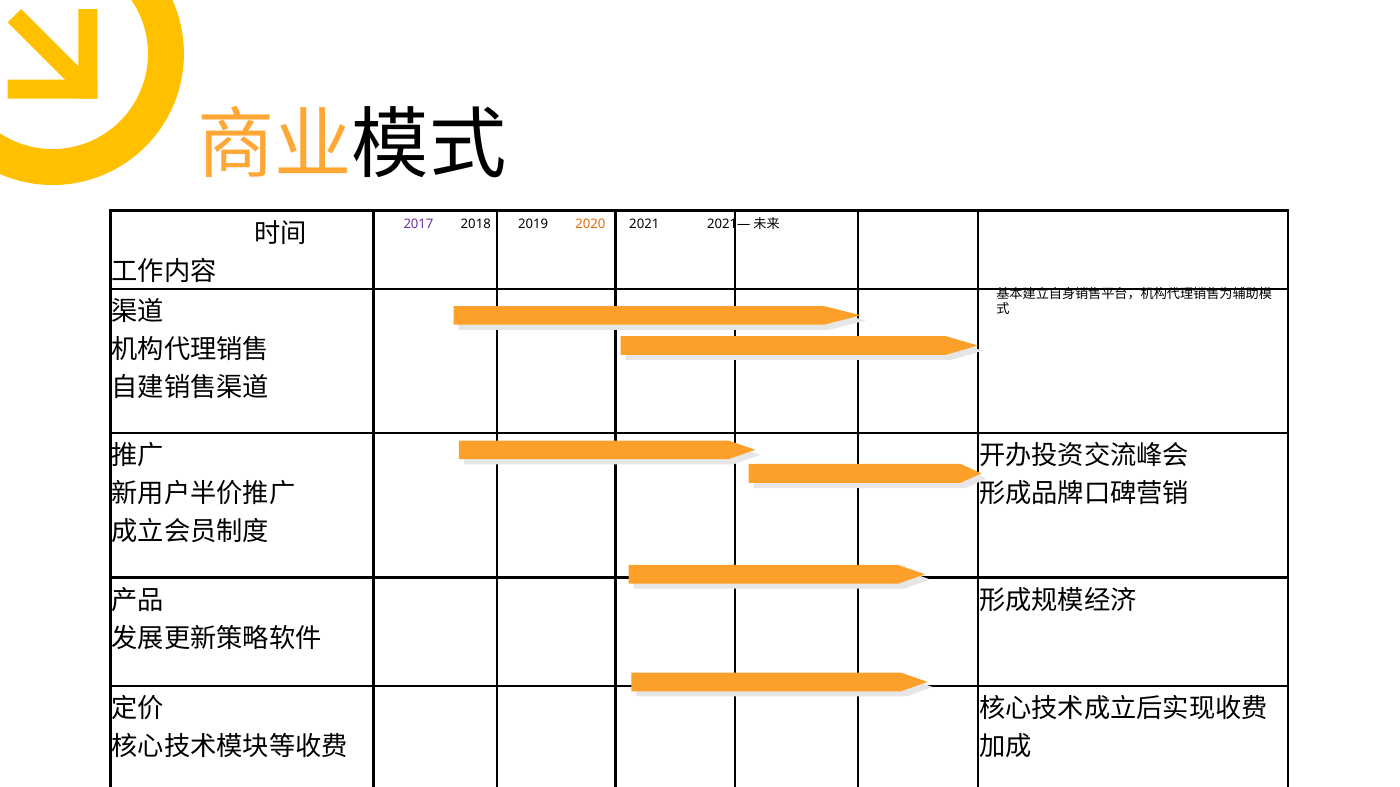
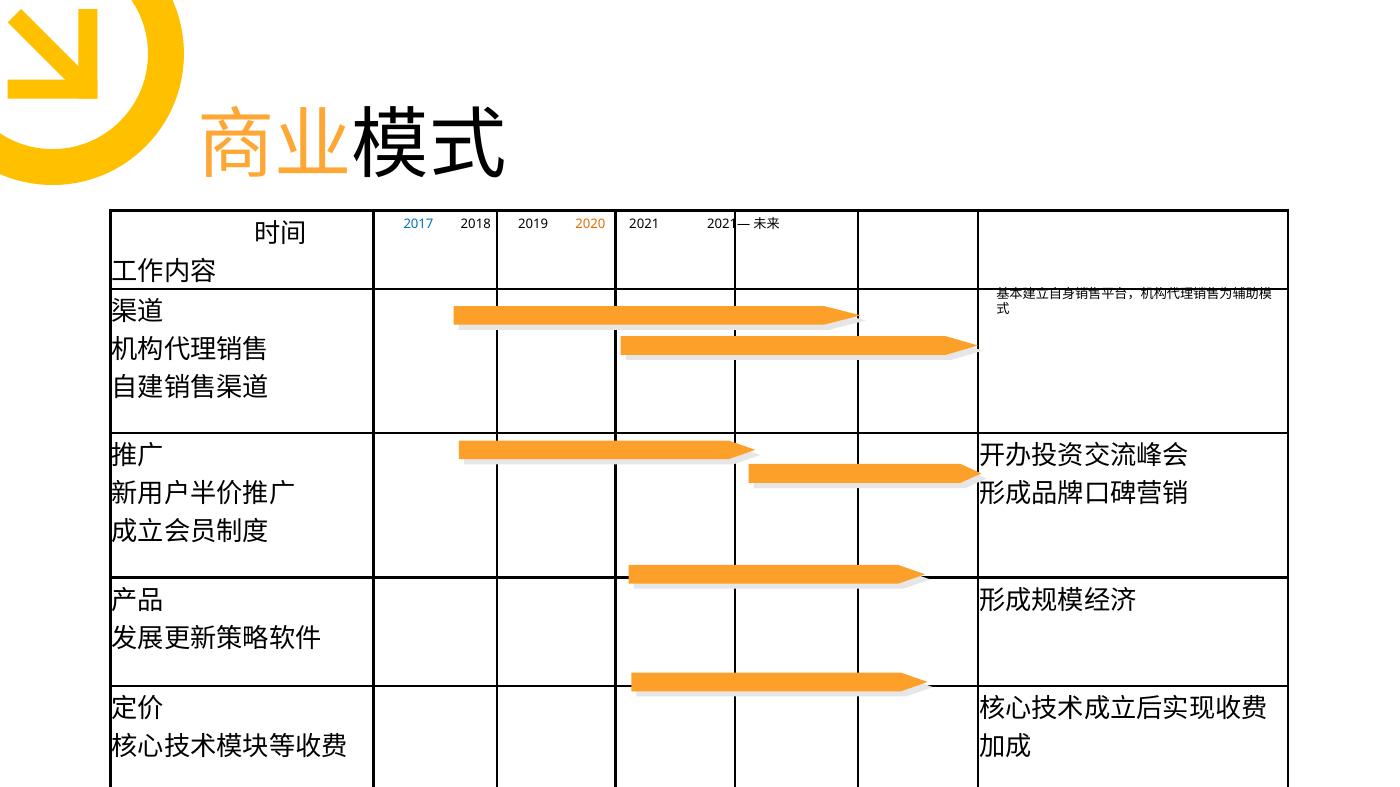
2017 colour: purple -> blue (418, 225)
